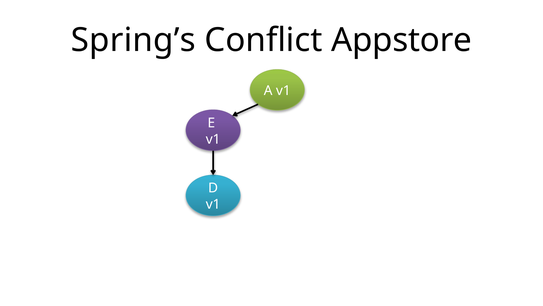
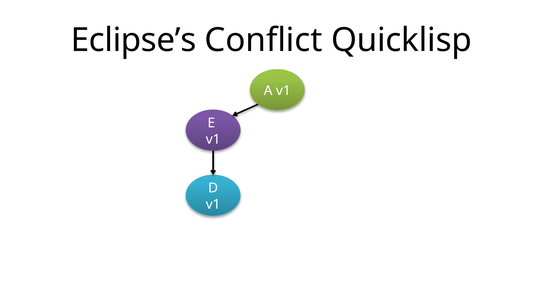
Spring’s: Spring’s -> Eclipse’s (134, 40)
Appstore: Appstore -> Quicklisp (401, 40)
